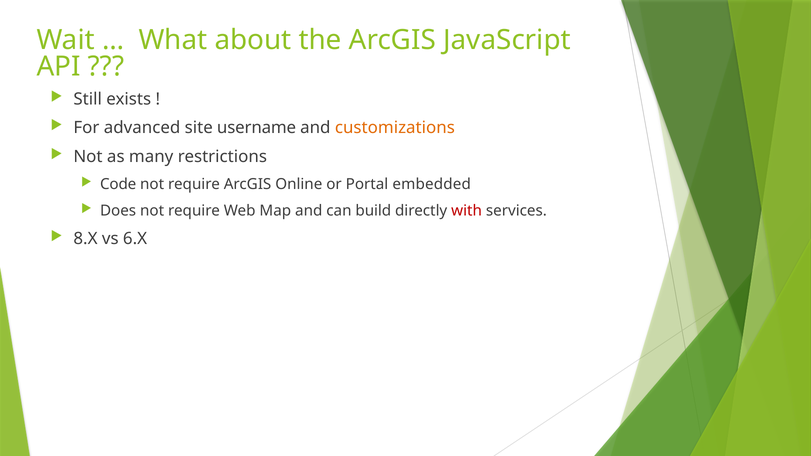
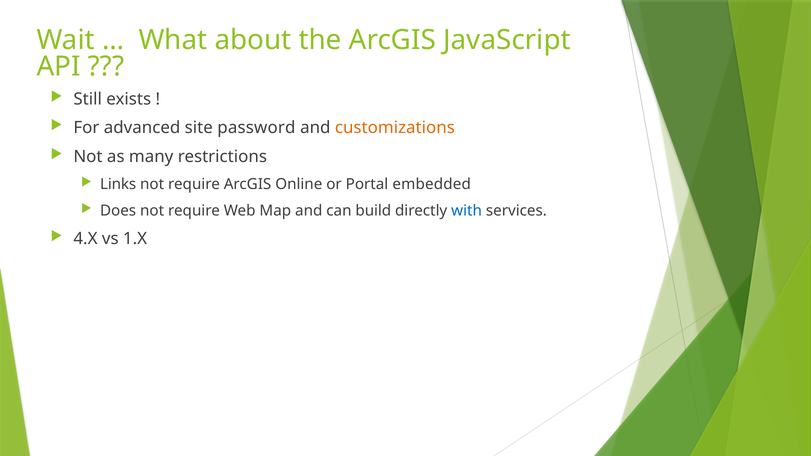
username: username -> password (256, 128)
Code: Code -> Links (118, 184)
with colour: red -> blue (467, 211)
8.X: 8.X -> 4.X (85, 239)
6.X: 6.X -> 1.X (135, 239)
